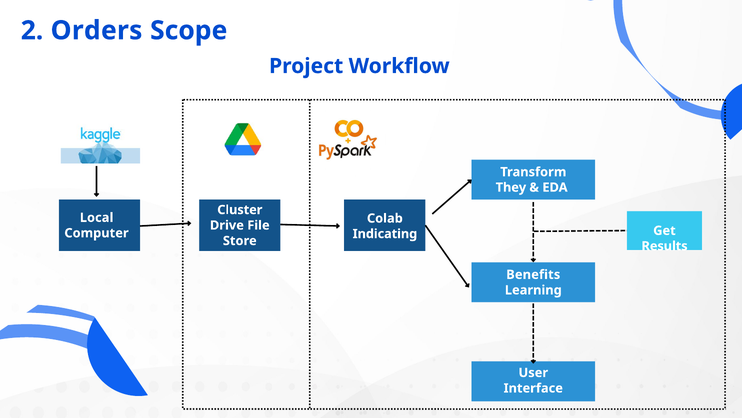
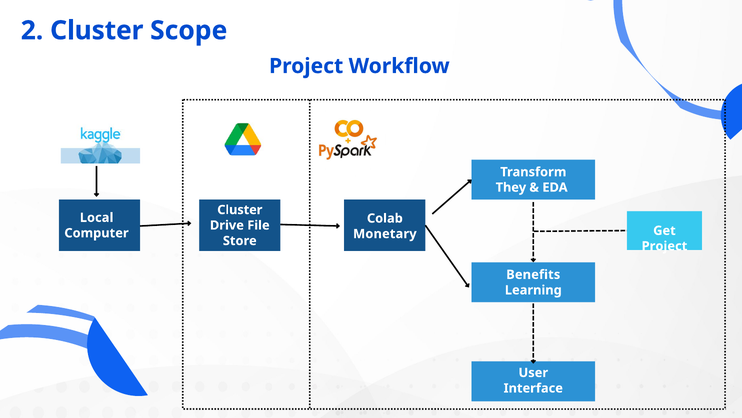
2 Orders: Orders -> Cluster (97, 30)
Indicating: Indicating -> Monetary (385, 234)
Results: Results -> Project (664, 246)
